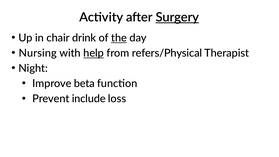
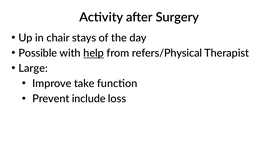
Surgery underline: present -> none (177, 17)
drink: drink -> stays (84, 38)
the underline: present -> none (119, 38)
Nursing: Nursing -> Possible (38, 53)
Night: Night -> Large (33, 68)
beta: beta -> take (84, 84)
